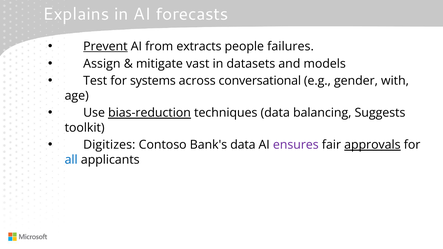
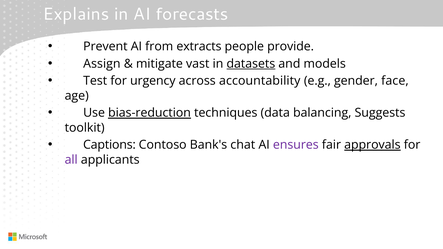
Prevent underline: present -> none (105, 47)
failures: failures -> provide (291, 47)
datasets underline: none -> present (251, 64)
systems: systems -> urgency (153, 81)
conversational: conversational -> accountability (260, 81)
with: with -> face (395, 81)
Digitizes: Digitizes -> Captions (109, 145)
Bank's data: data -> chat (243, 145)
all colour: blue -> purple (71, 160)
